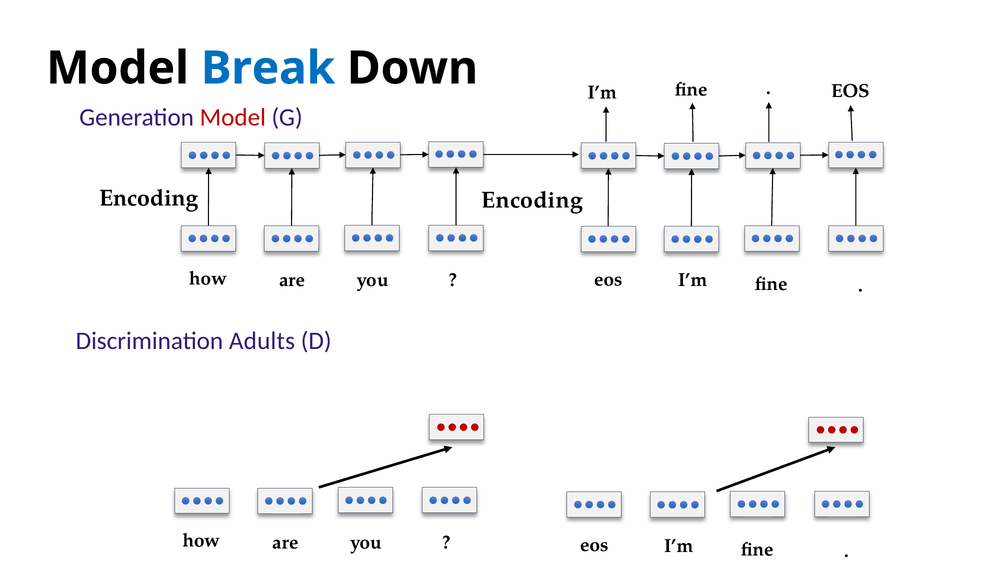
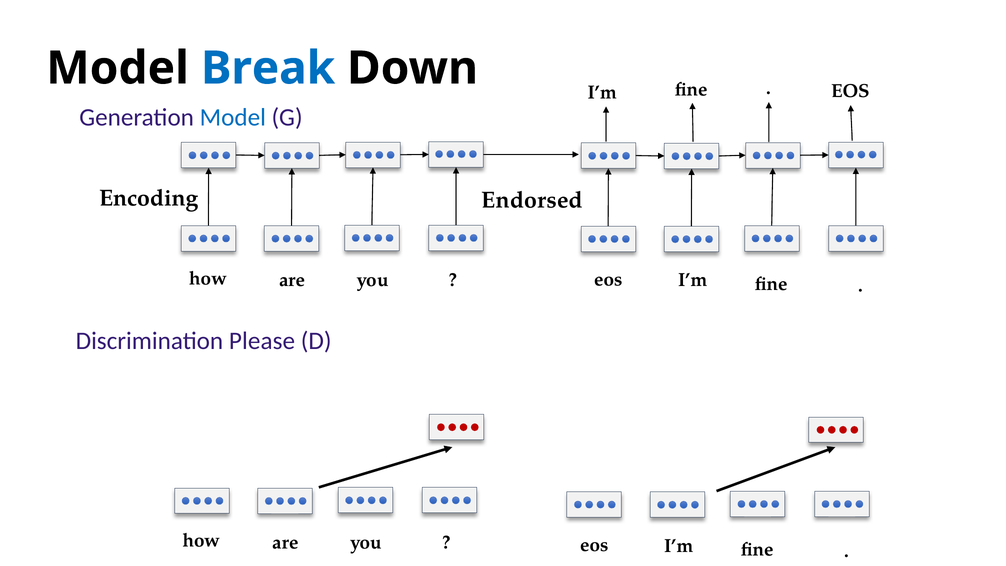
Model colour: red -> blue (233, 117)
Encoding Encoding: Encoding -> Endorsed (532, 200)
Adults: Adults -> Please (262, 341)
